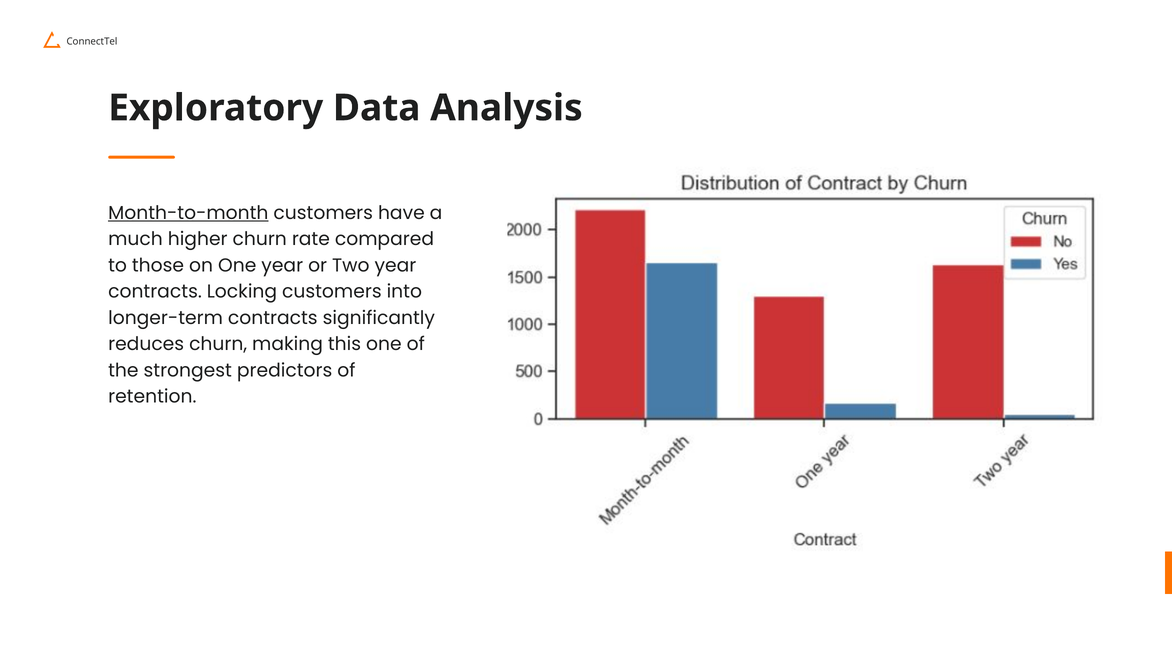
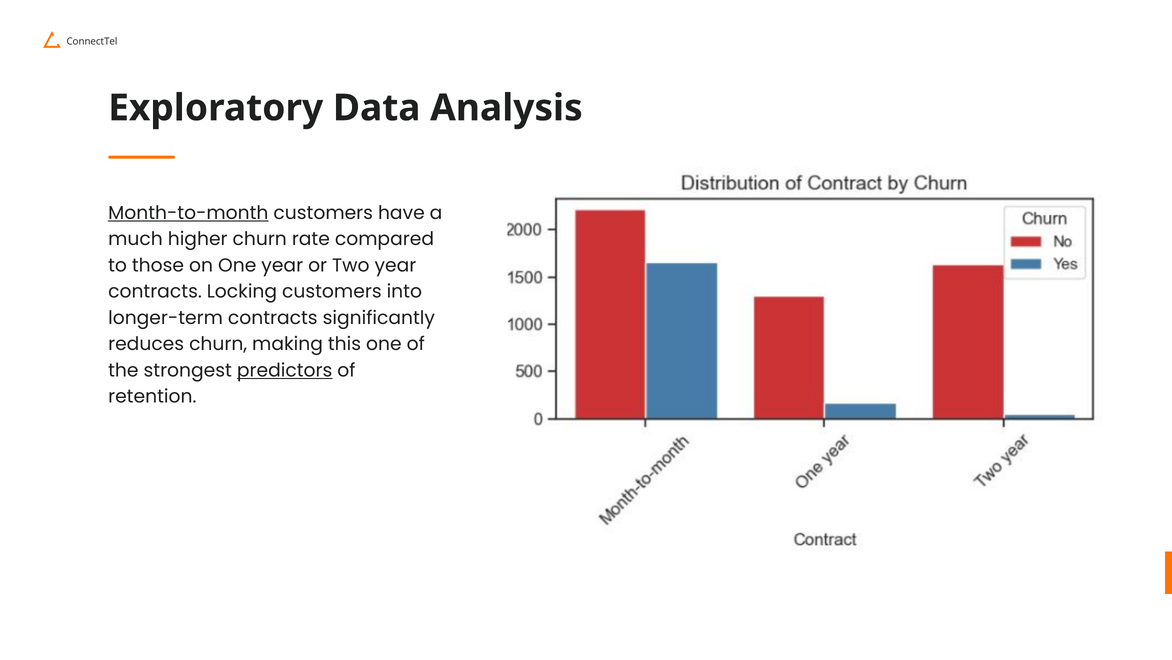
predictors underline: none -> present (285, 370)
